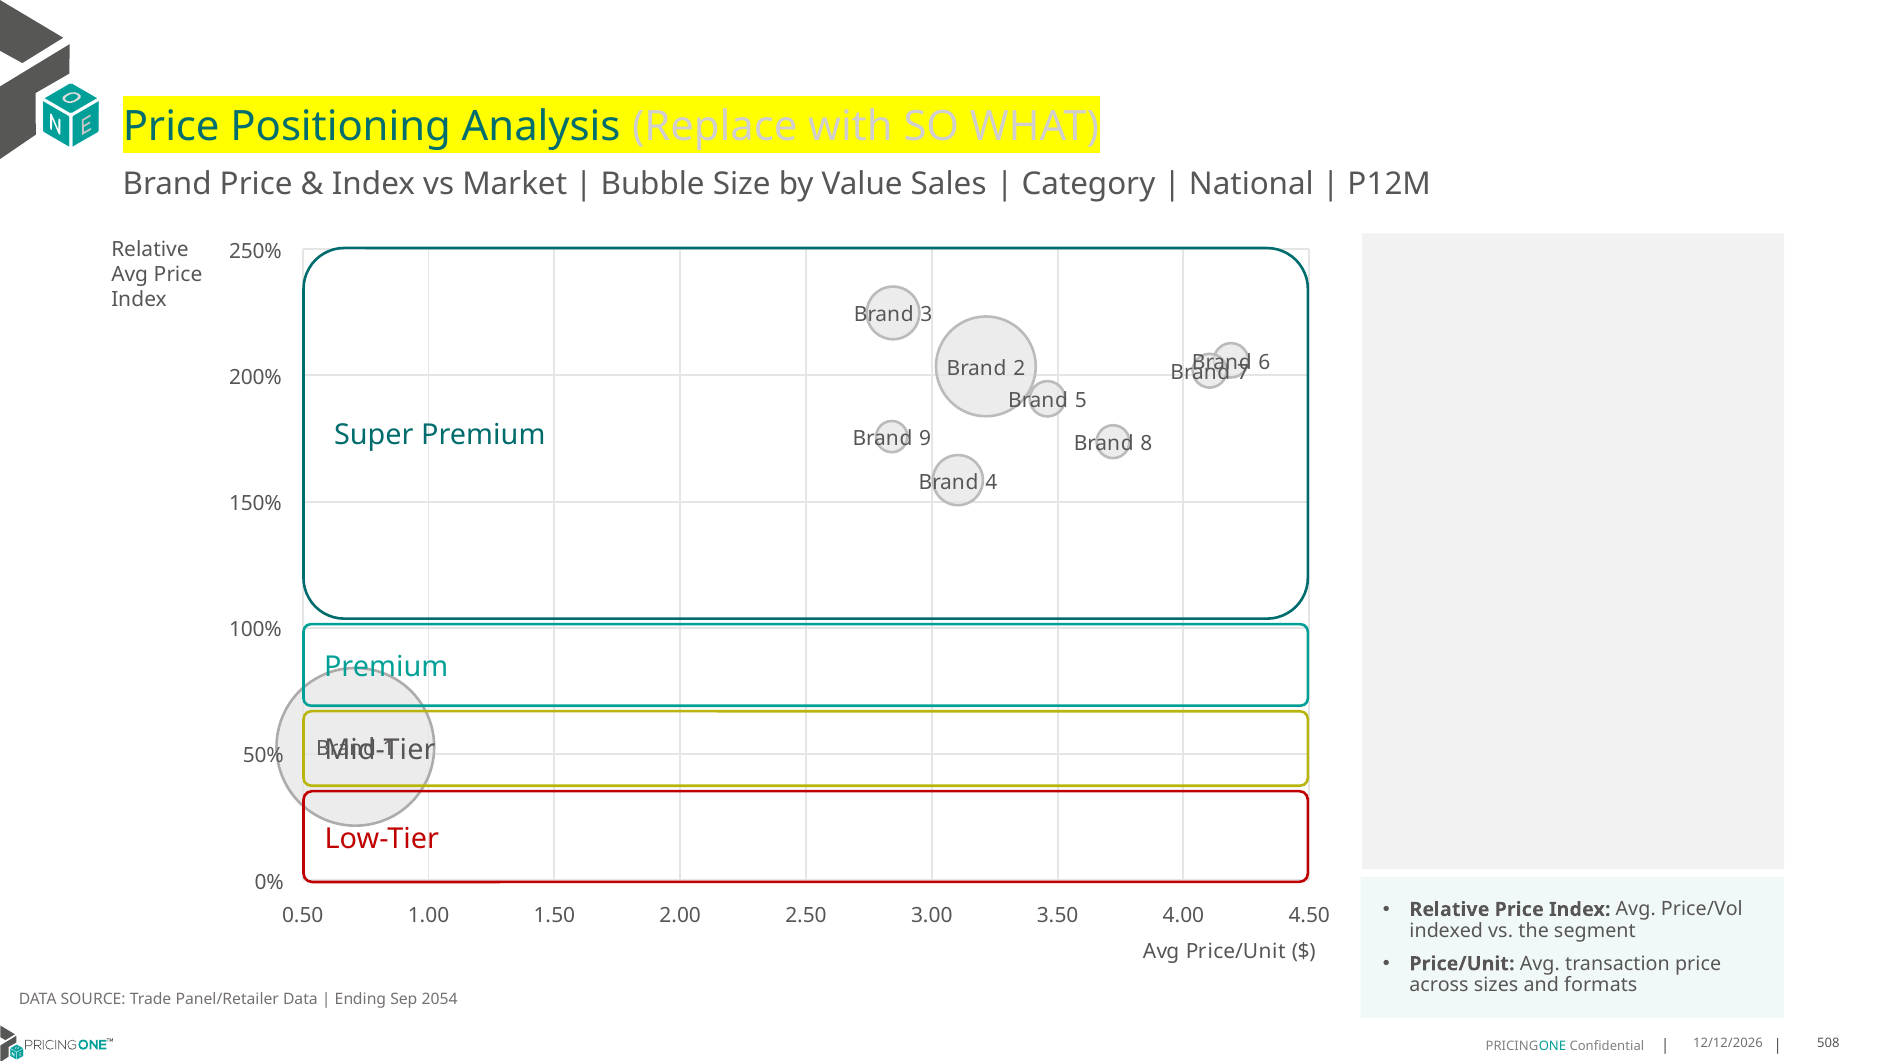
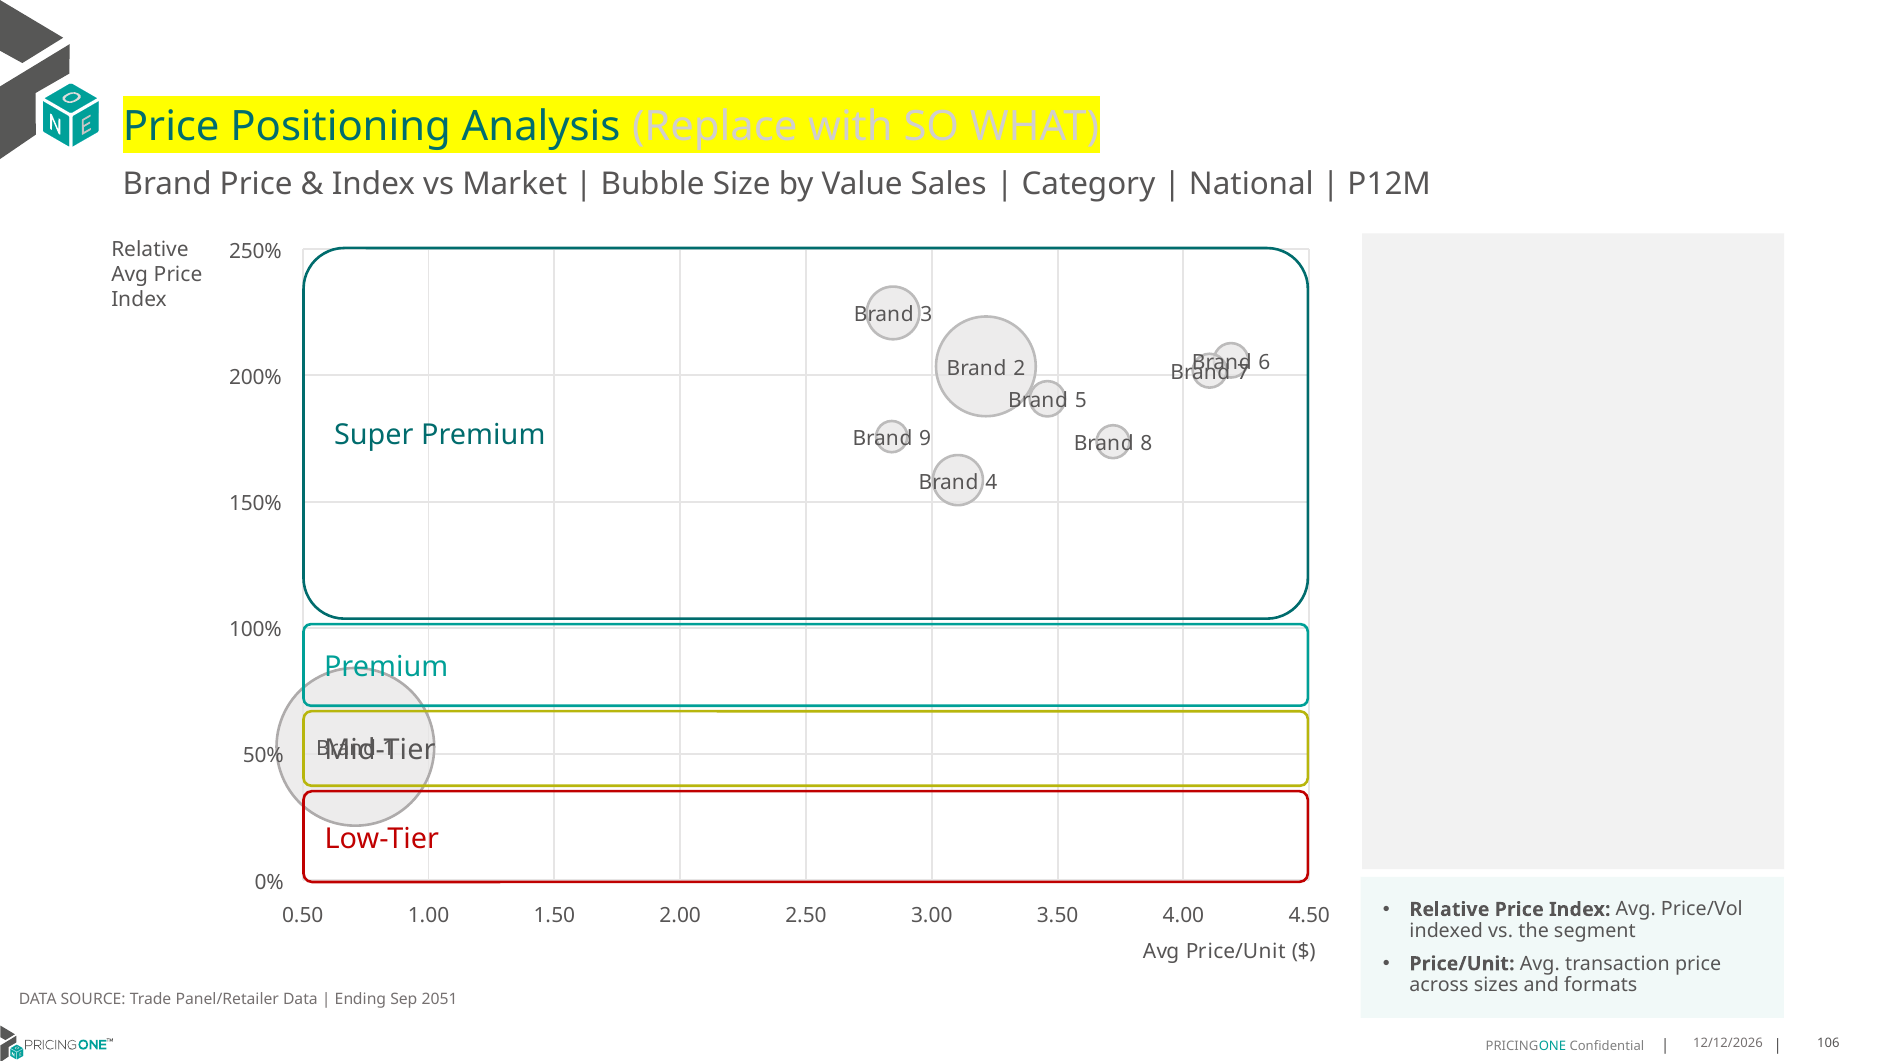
2054: 2054 -> 2051 (440, 999)
508: 508 -> 106 (1828, 1043)
